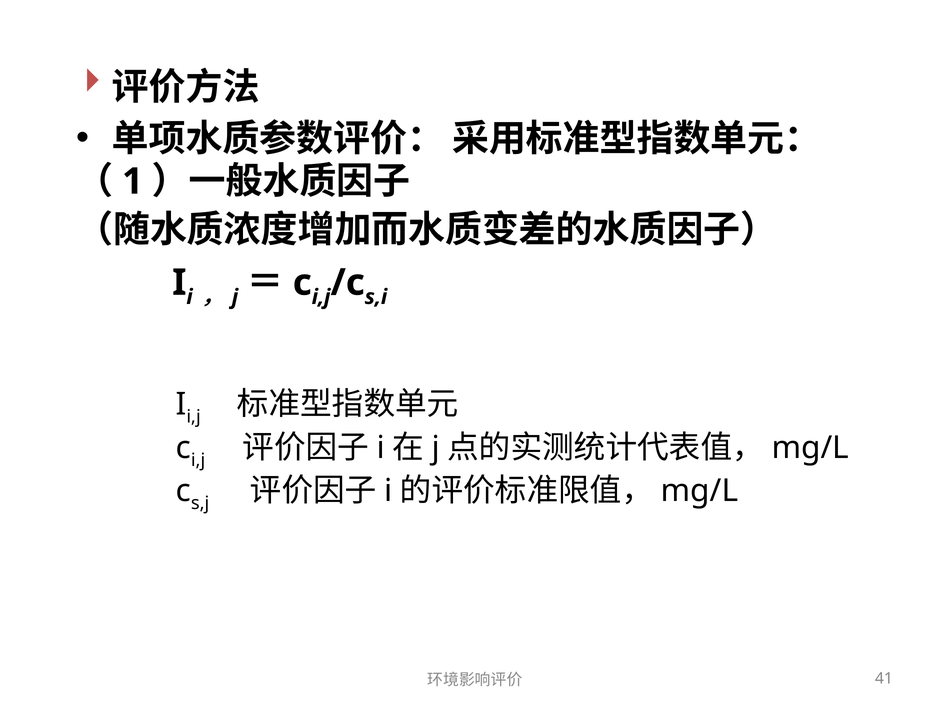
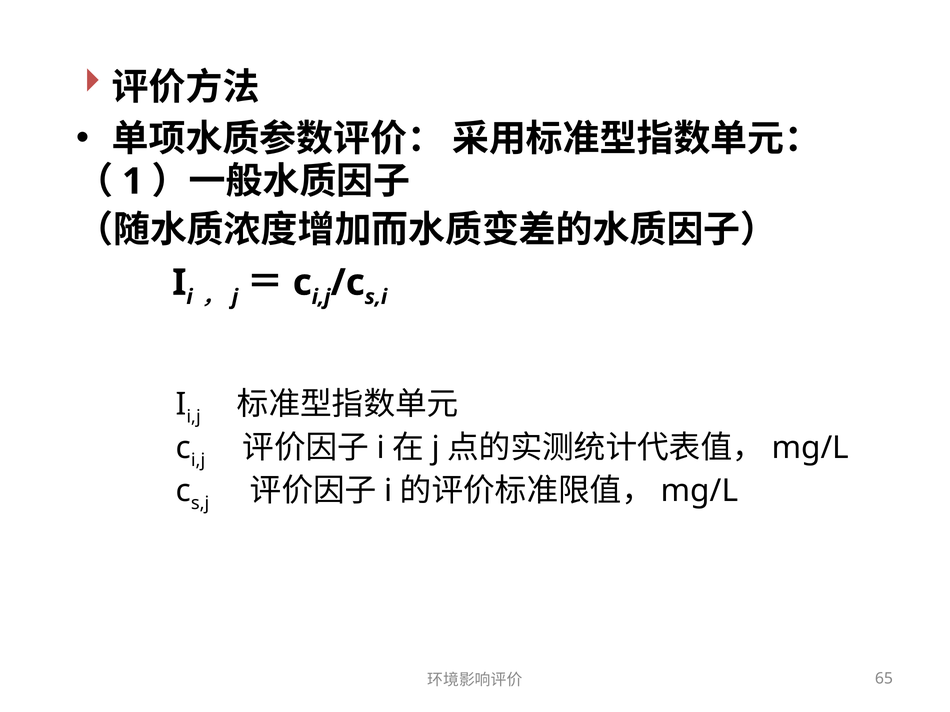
41: 41 -> 65 (884, 679)
